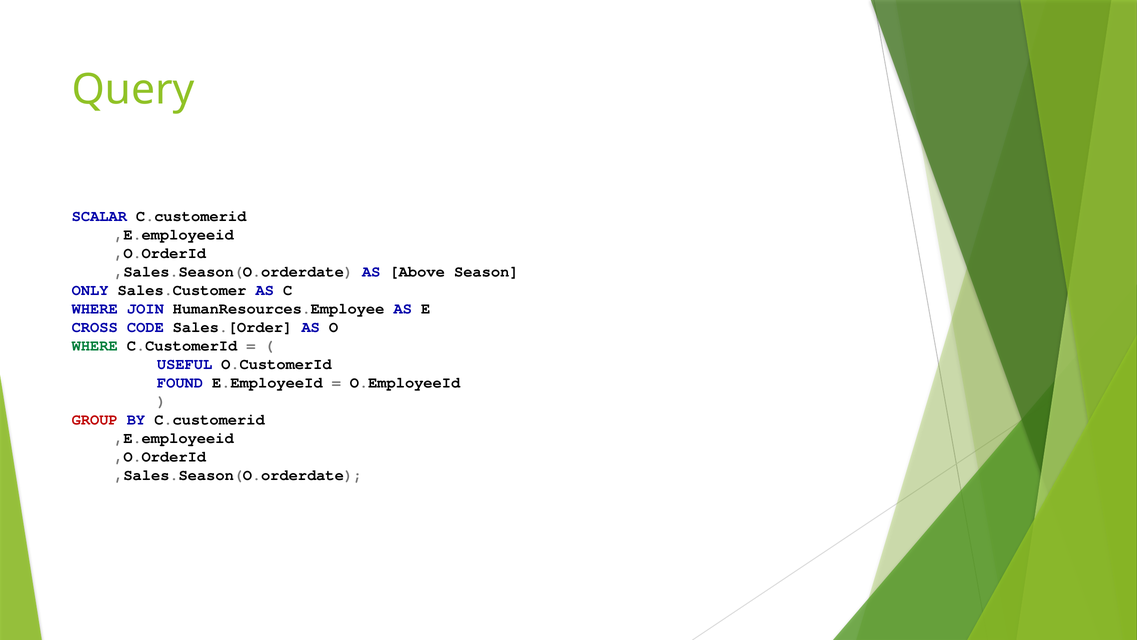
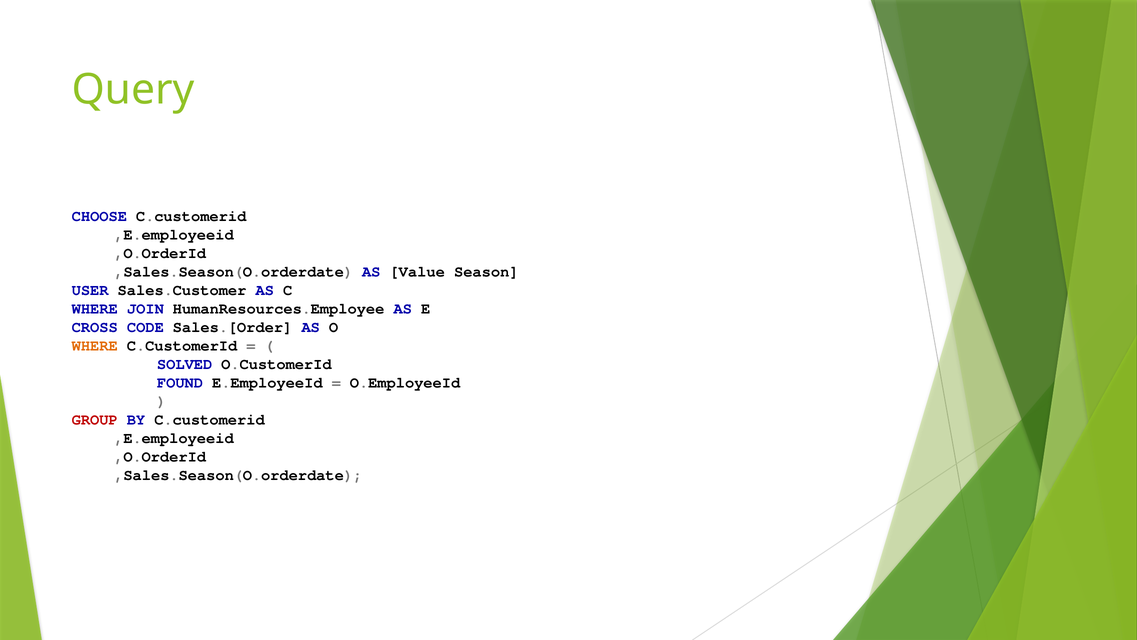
SCALAR: SCALAR -> CHOOSE (99, 216)
Above: Above -> Value (417, 272)
ONLY: ONLY -> USER (90, 290)
WHERE colour: green -> orange (95, 346)
USEFUL: USEFUL -> SOLVED (185, 364)
